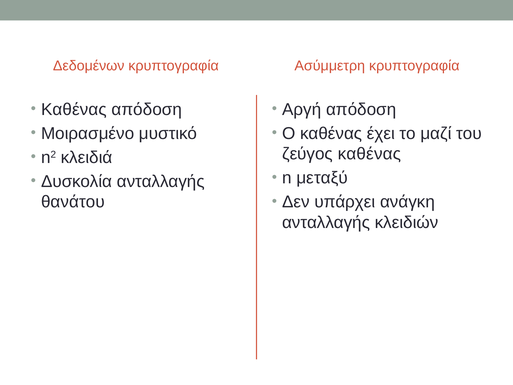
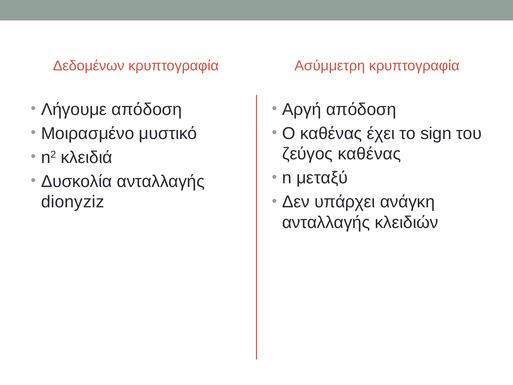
Καθένας: Καθένας -> Λήγουμε (74, 109)
μαζί: μαζί -> sign (436, 133)
θανάτου: θανάτου -> dionyziz (73, 202)
